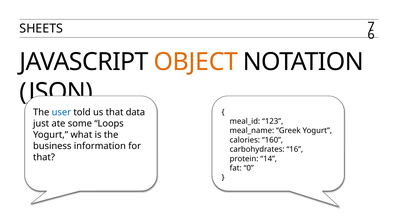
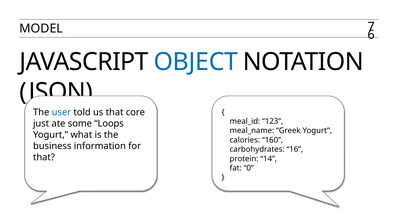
SHEETS: SHEETS -> MODEL (41, 28)
OBJECT colour: orange -> blue (196, 62)
data: data -> core (135, 112)
